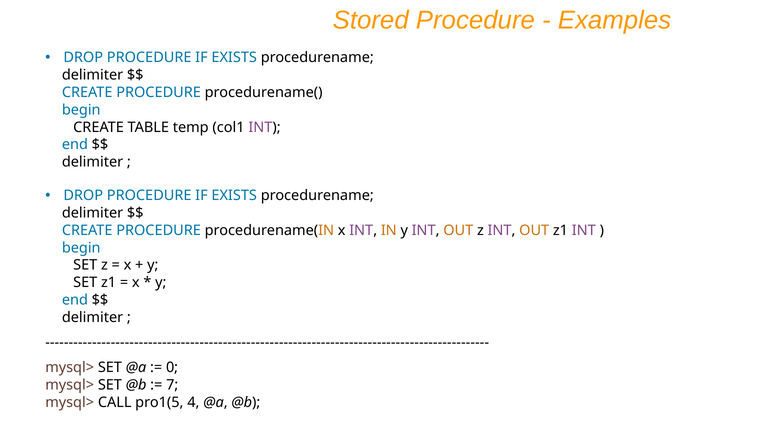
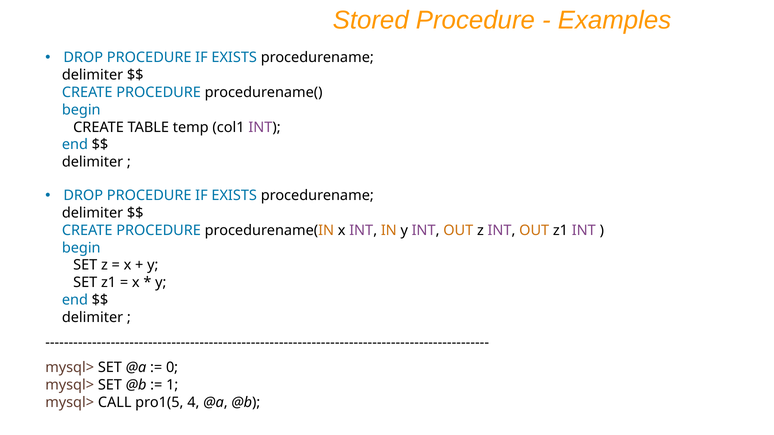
7: 7 -> 1 (172, 385)
